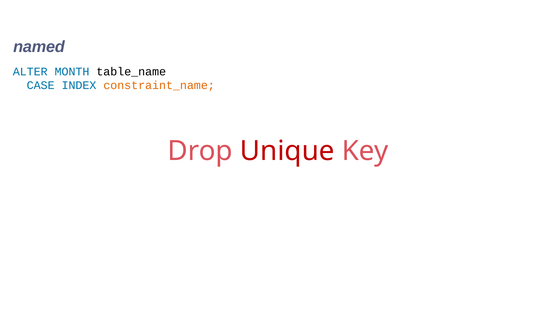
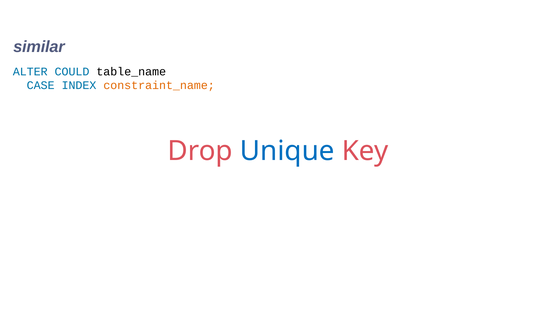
named: named -> similar (39, 47)
MONTH: MONTH -> COULD (72, 72)
Unique colour: red -> blue (287, 151)
